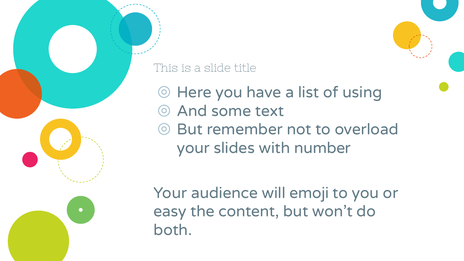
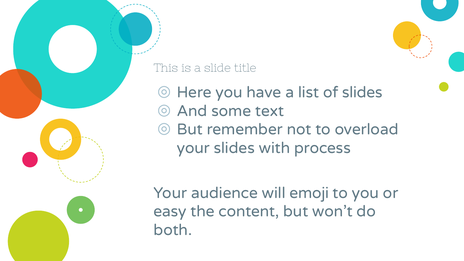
of using: using -> slides (362, 92)
number: number -> process (322, 148)
